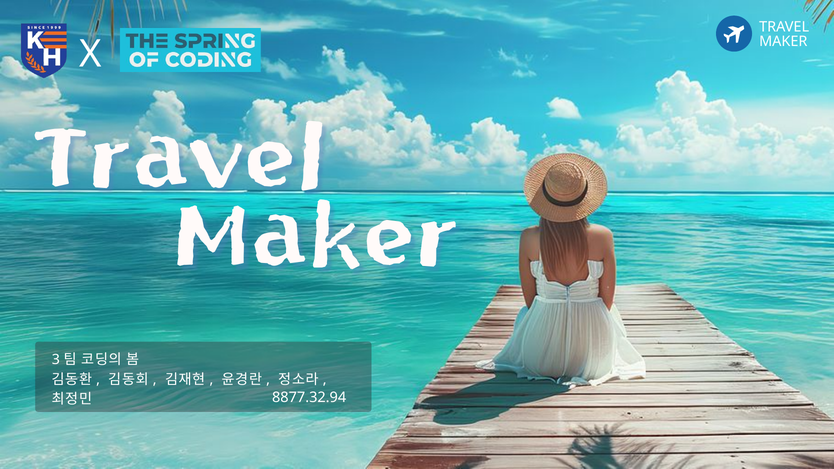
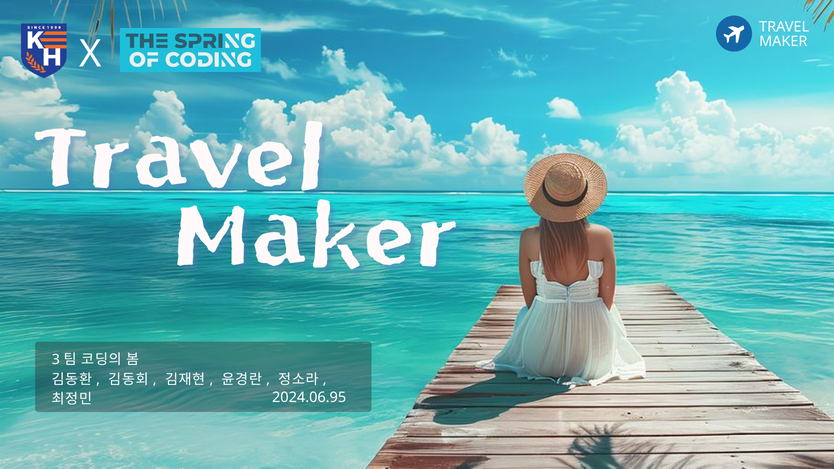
8877.32.94: 8877.32.94 -> 2024.06.95 (309, 398)
